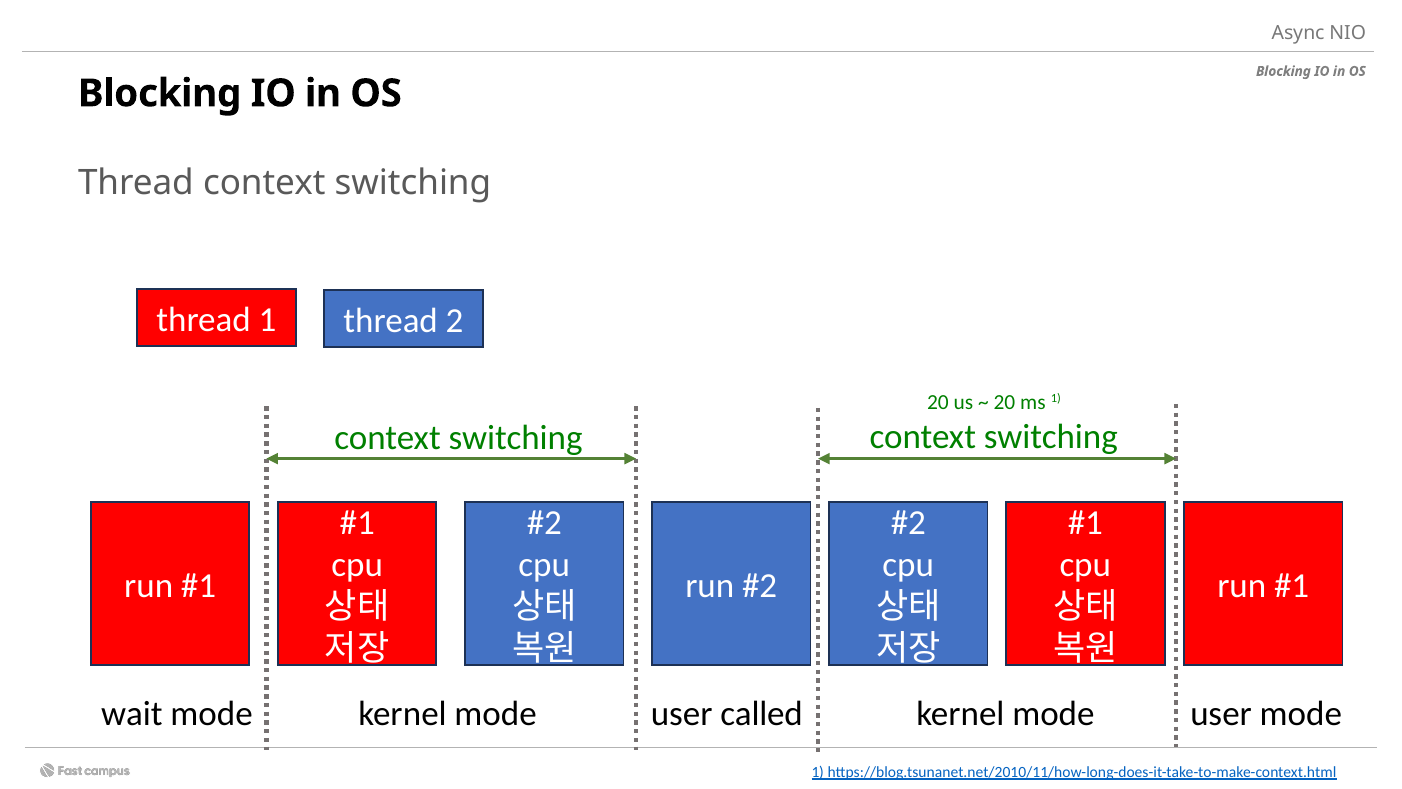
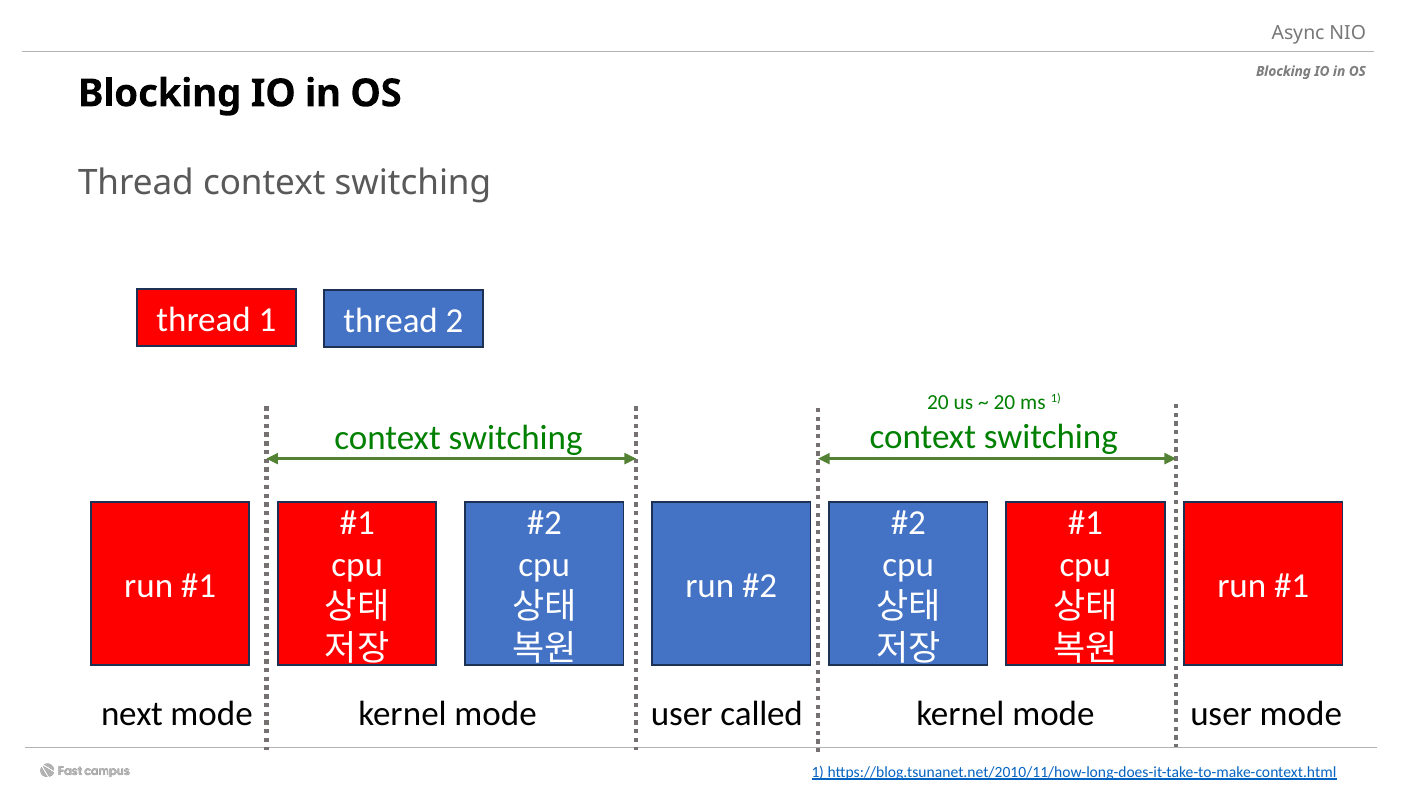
wait: wait -> next (132, 713)
